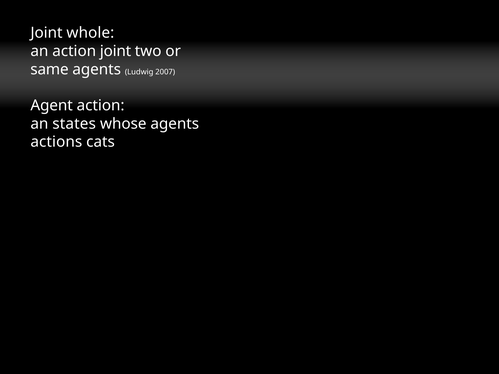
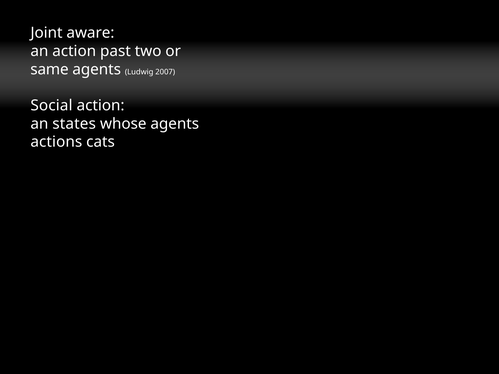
whole: whole -> aware (90, 33)
action joint: joint -> past (115, 51)
Agent: Agent -> Social (51, 105)
